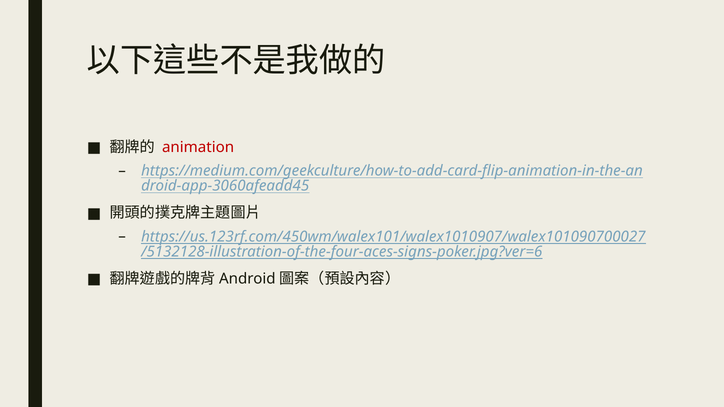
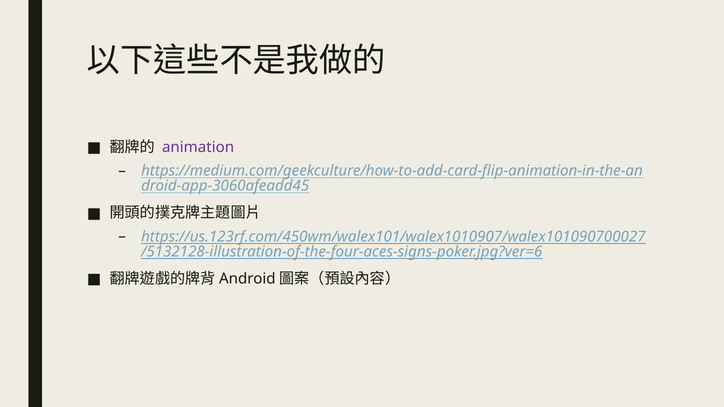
animation colour: red -> purple (198, 147)
